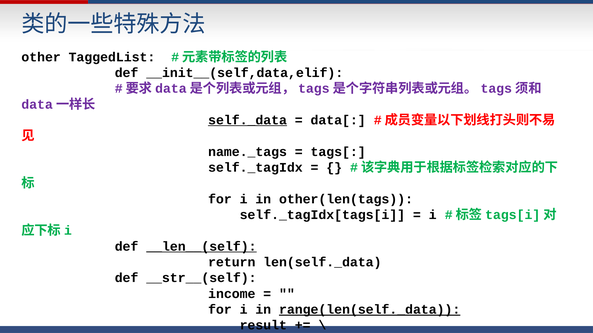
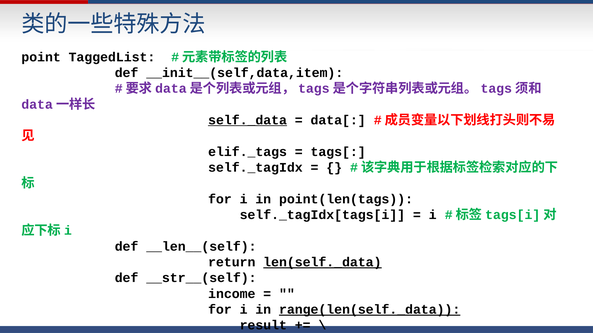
other: other -> point (41, 57)
__init__(self,data,elif: __init__(self,data,elif -> __init__(self,data,item (245, 73)
name._tags: name._tags -> elif._tags (248, 152)
other(len(tags: other(len(tags -> point(len(tags (346, 199)
__len__(self underline: present -> none (201, 247)
len(self._data underline: none -> present (322, 263)
